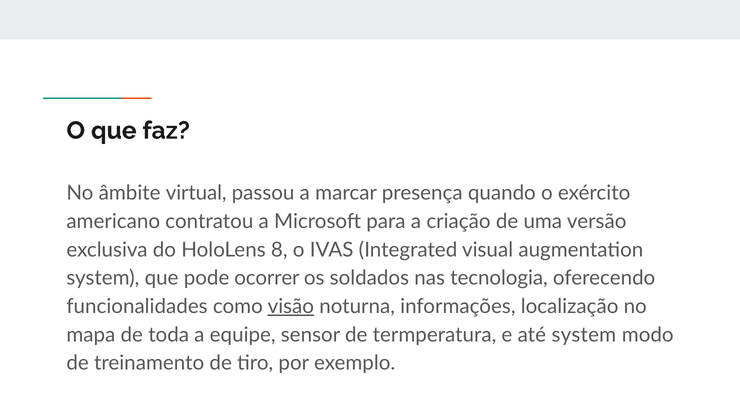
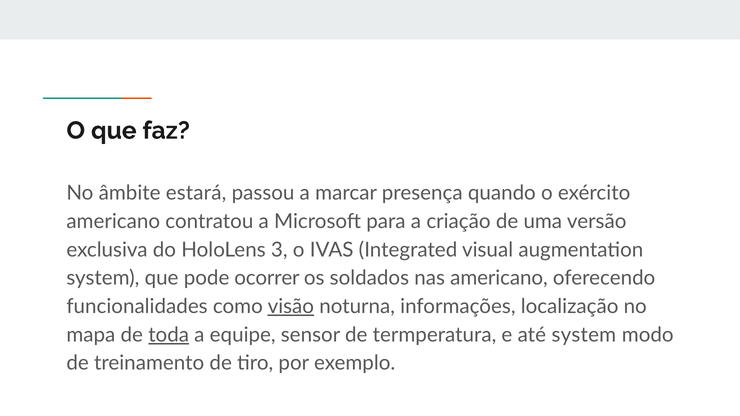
virtual: virtual -> estará (196, 193)
8: 8 -> 3 (279, 250)
nas tecnologia: tecnologia -> americano (499, 278)
toda underline: none -> present (169, 335)
